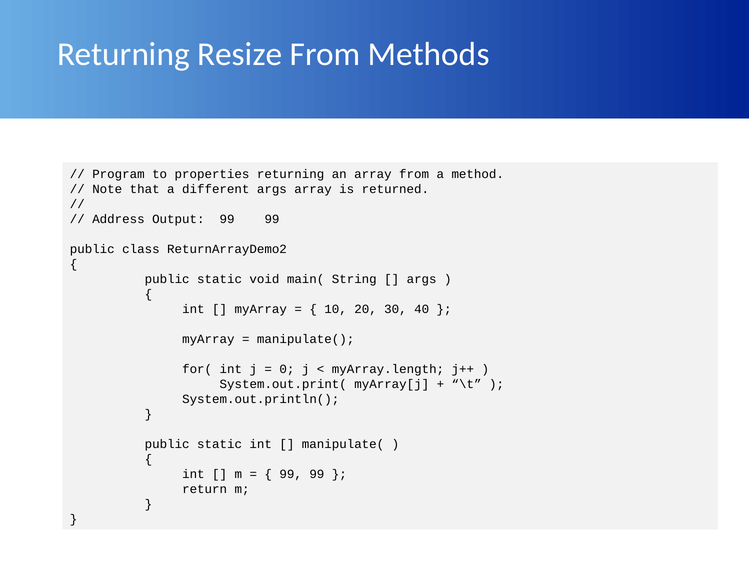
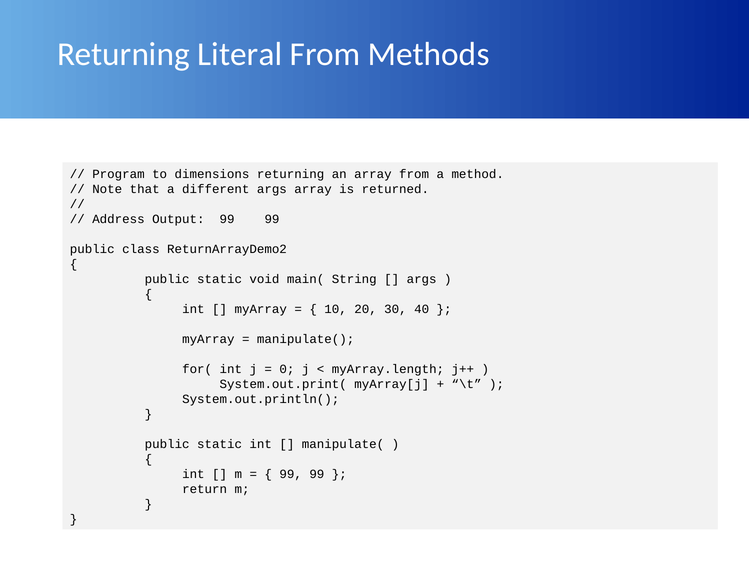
Resize: Resize -> Literal (240, 54)
properties: properties -> dimensions (212, 174)
